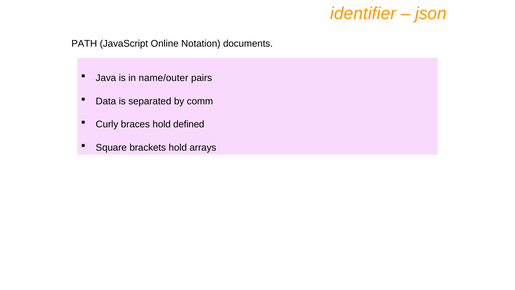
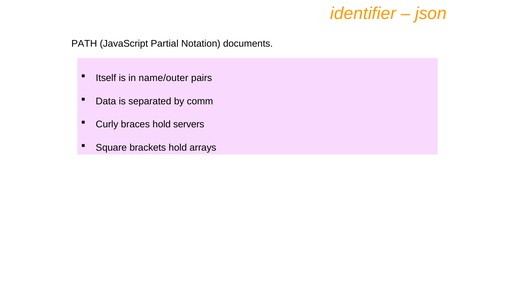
Online: Online -> Partial (165, 44)
Java: Java -> Itself (106, 78)
defined: defined -> servers (189, 124)
